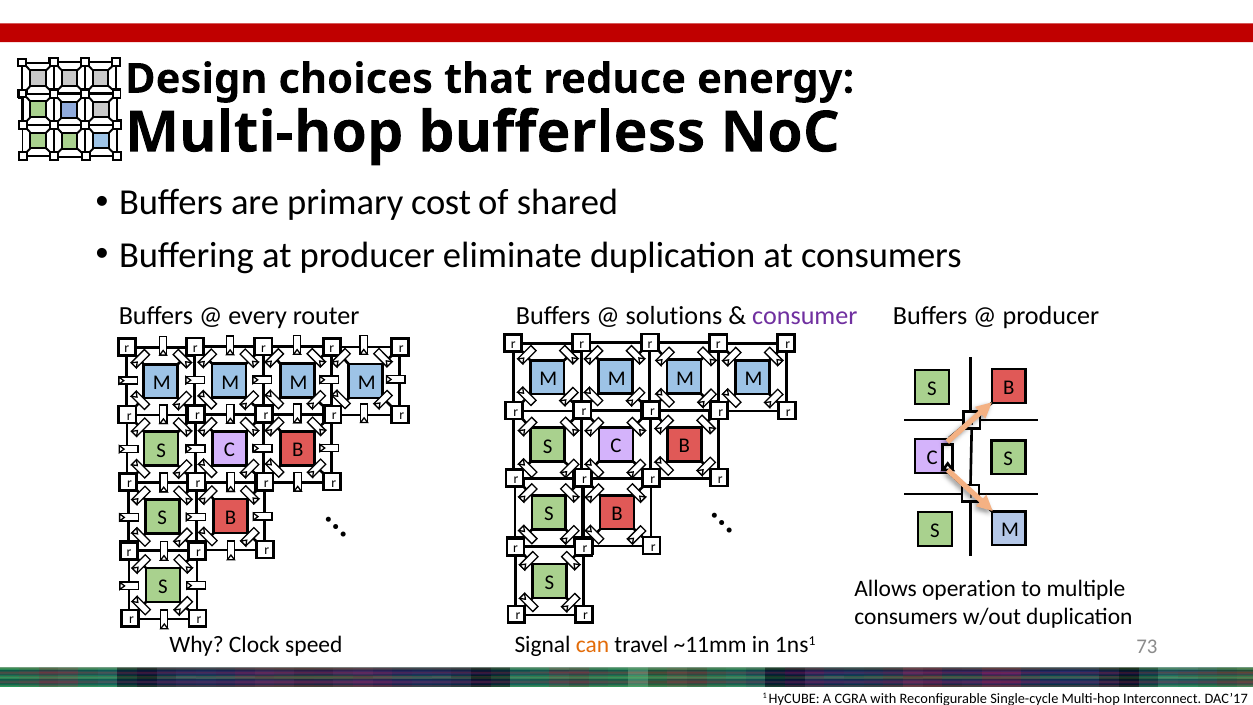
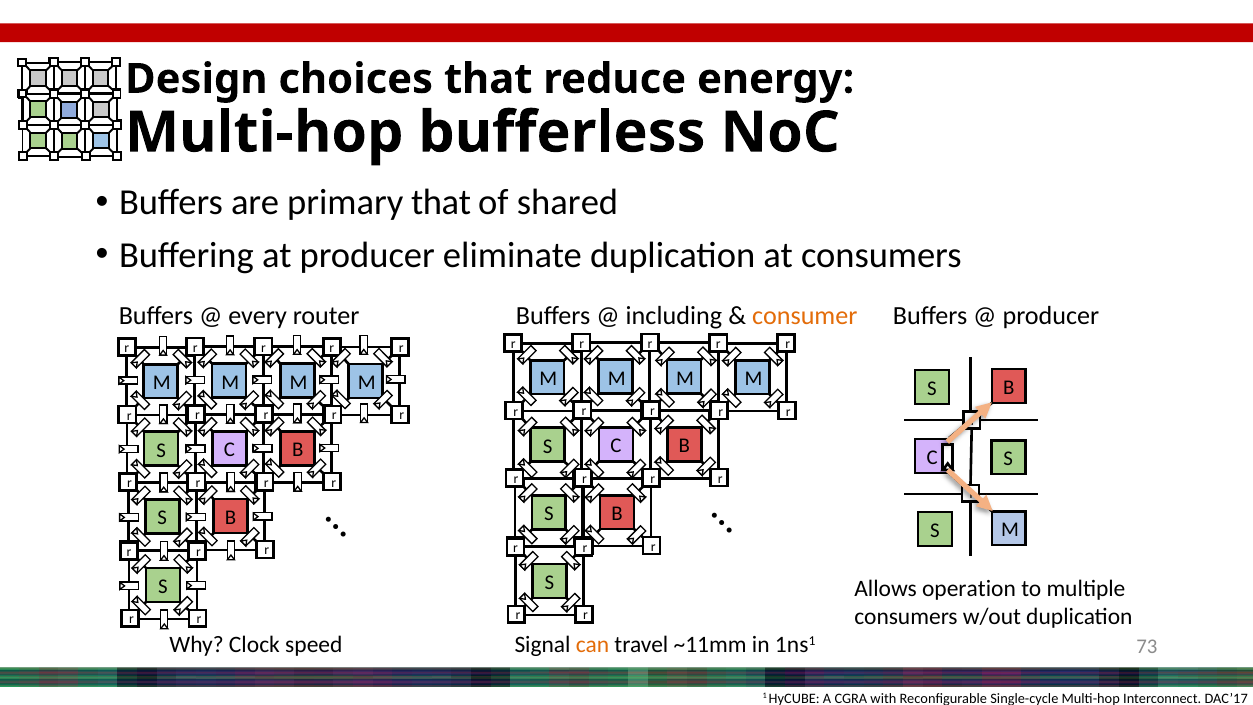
primary cost: cost -> that (441, 203)
solutions: solutions -> including (674, 316)
consumer colour: purple -> orange (805, 316)
